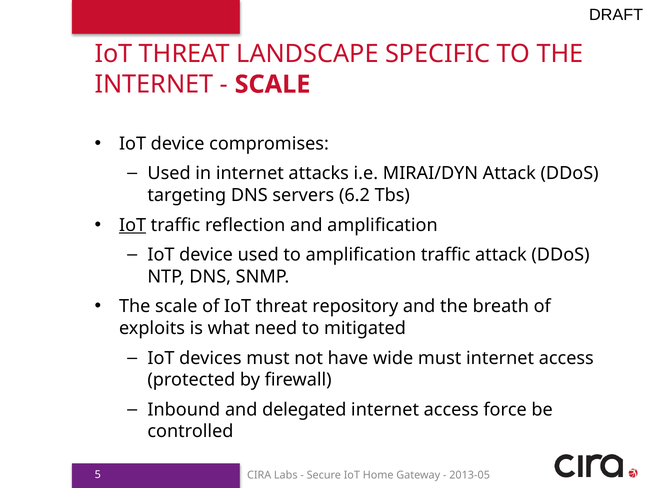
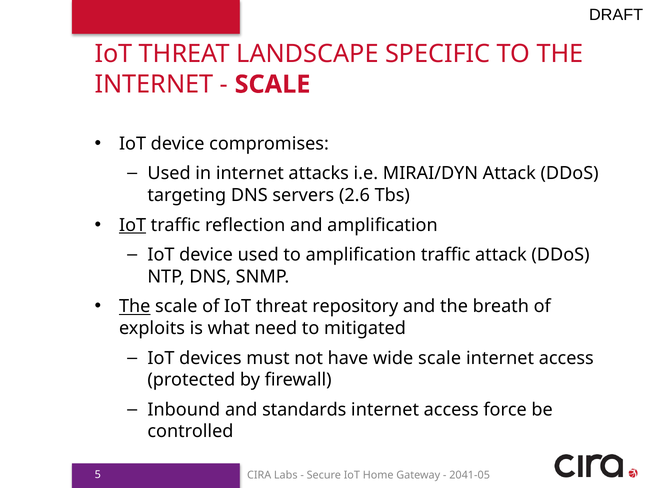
6.2: 6.2 -> 2.6 (354, 195)
The underline: none -> present (135, 306)
wide must: must -> scale (440, 358)
delegated: delegated -> standards (304, 409)
2013-05: 2013-05 -> 2041-05 (470, 475)
